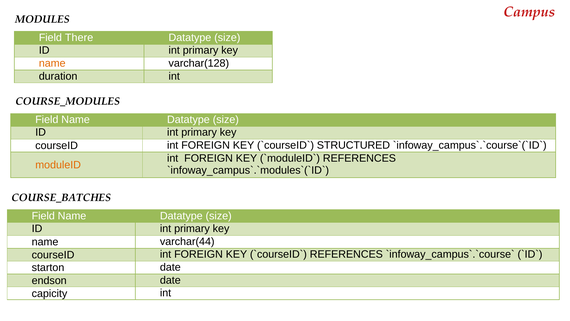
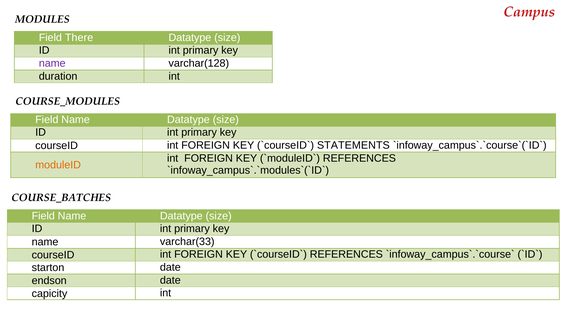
name colour: orange -> purple (52, 63)
STRUCTURED: STRUCTURED -> STATEMENTS (353, 145)
varchar(44: varchar(44 -> varchar(33 (187, 241)
